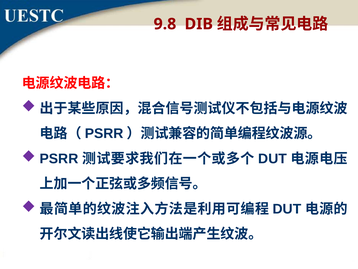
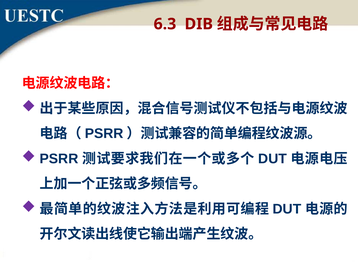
9.8: 9.8 -> 6.3 (165, 24)
